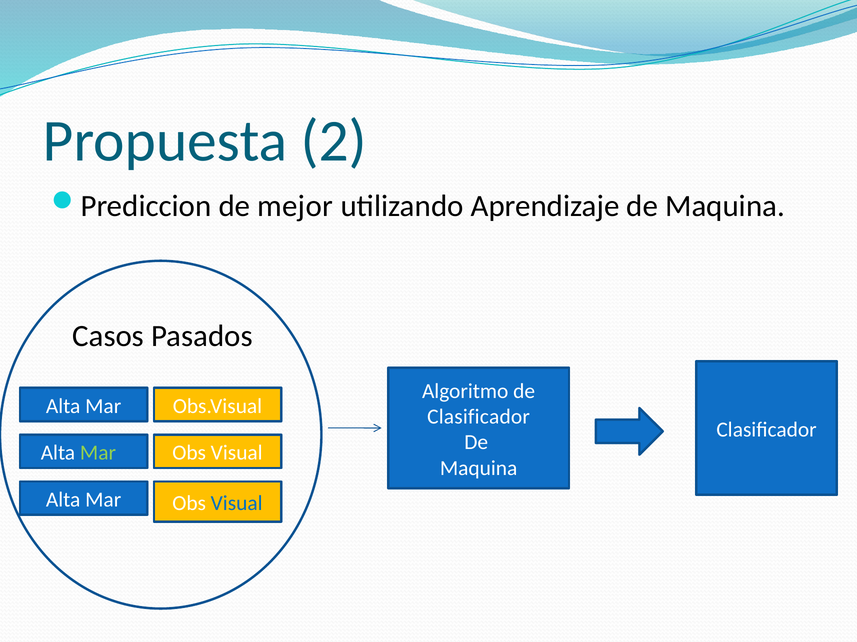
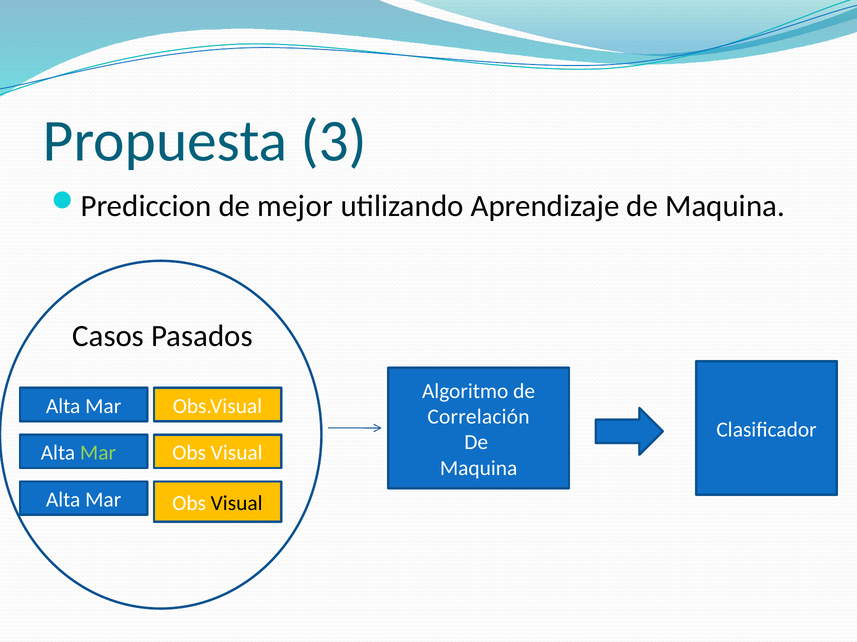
2: 2 -> 3 (334, 142)
Clasificador: Clasificador -> Correlación (479, 417)
Visual colour: blue -> black (237, 504)
